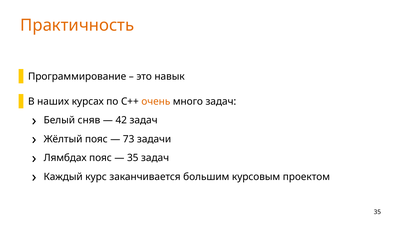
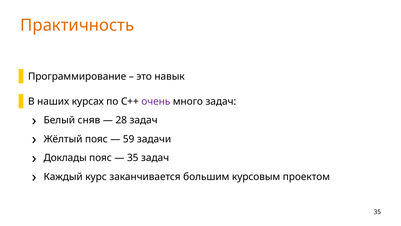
очень colour: orange -> purple (156, 101)
42: 42 -> 28 (121, 120)
73: 73 -> 59 (129, 139)
Лямбдах: Лямбдах -> Доклады (65, 158)
